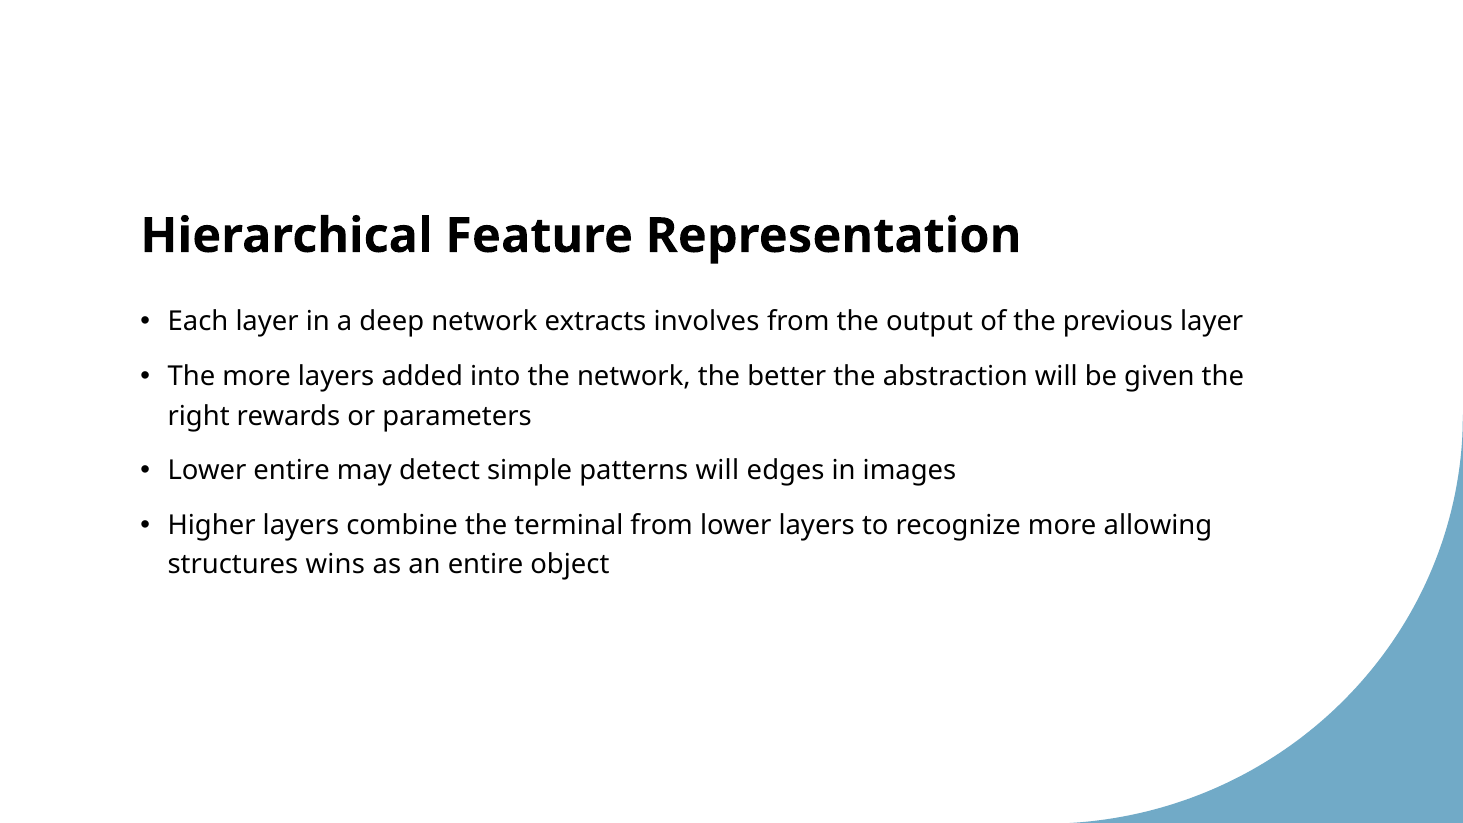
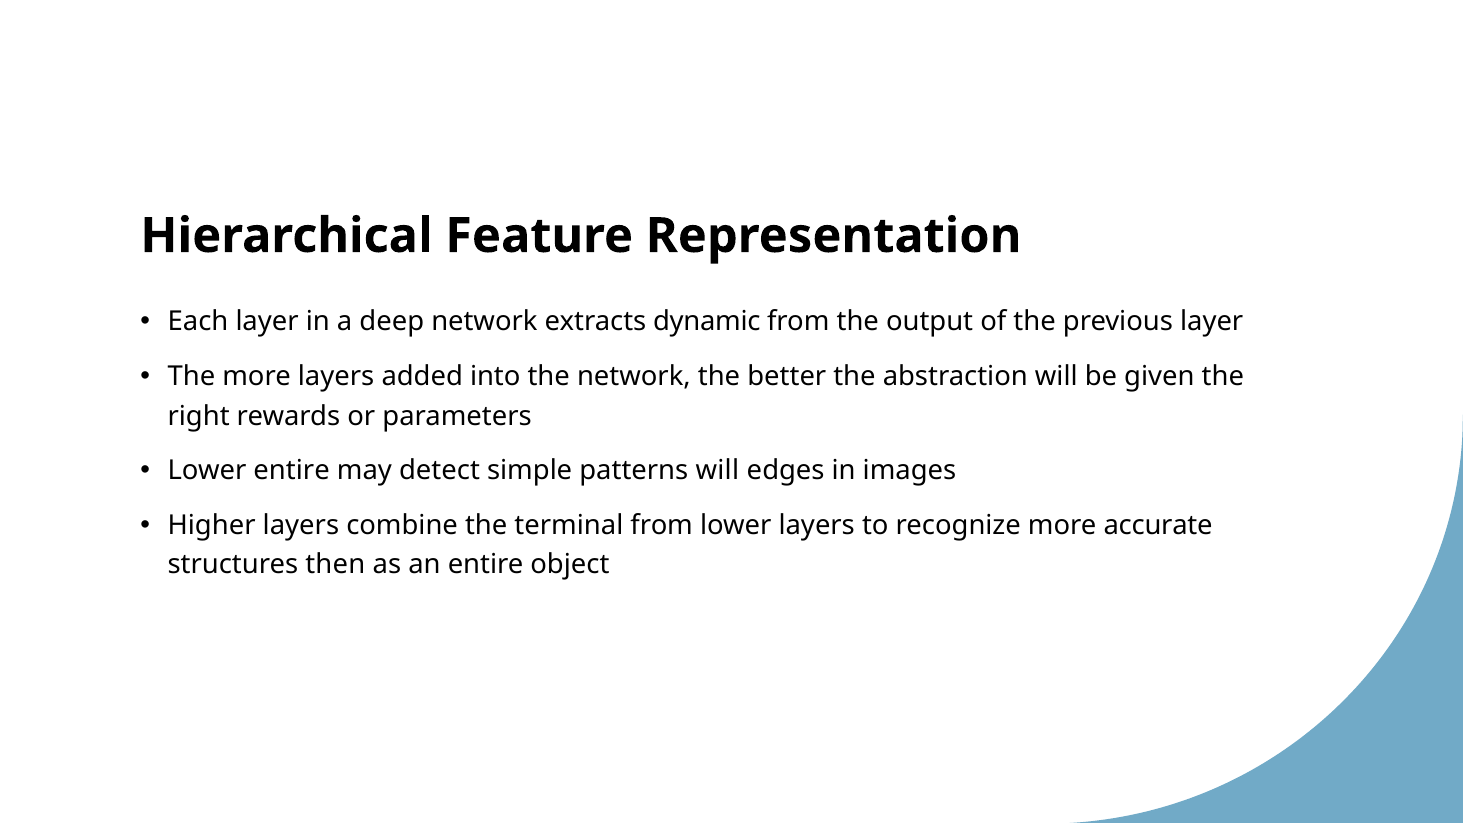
involves: involves -> dynamic (707, 322)
allowing: allowing -> accurate (1158, 525)
wins: wins -> then (335, 565)
